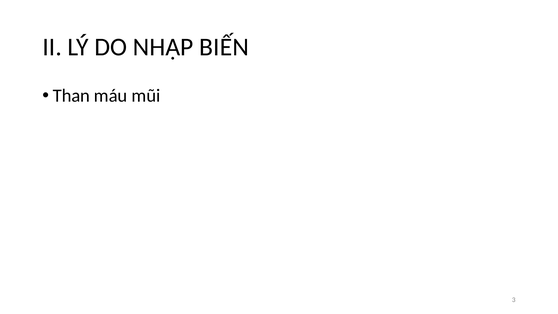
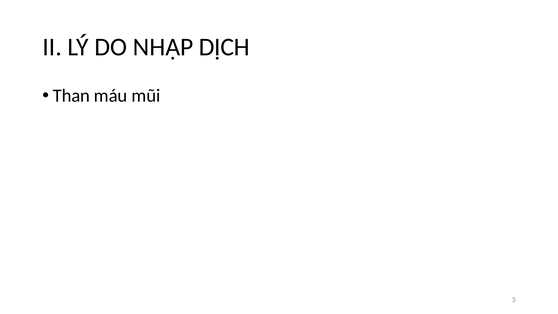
BIẾN: BIẾN -> DỊCH (224, 47)
